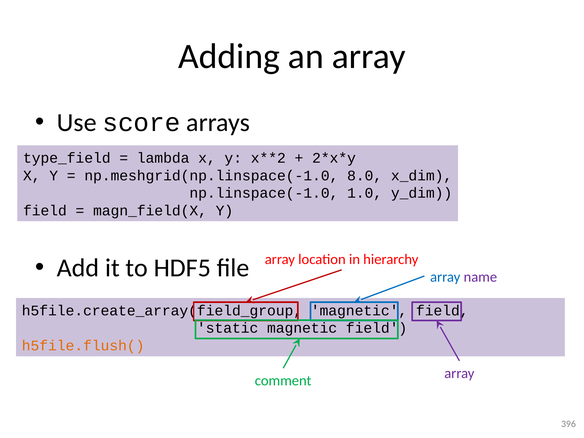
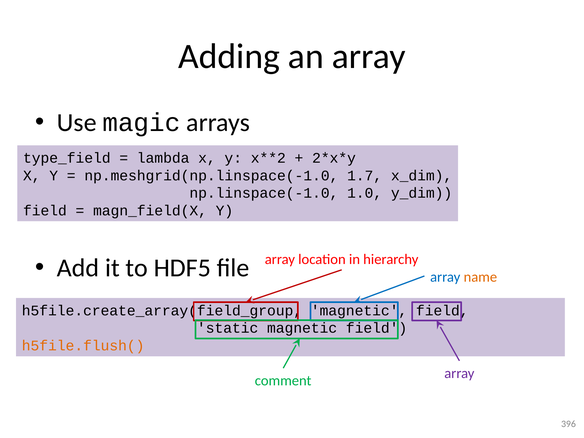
score: score -> magic (141, 123)
8.0: 8.0 -> 1.7 (365, 176)
name colour: purple -> orange (480, 277)
